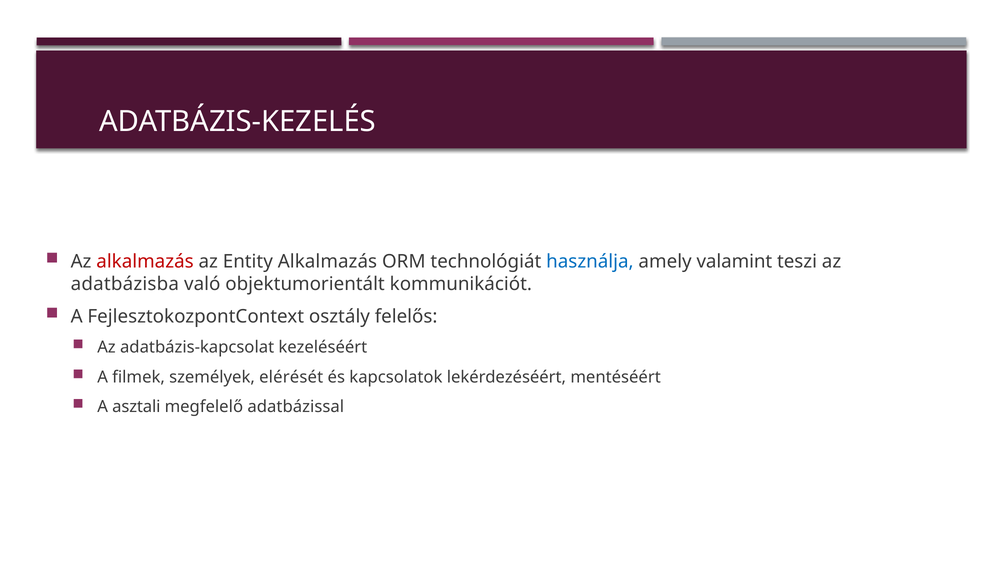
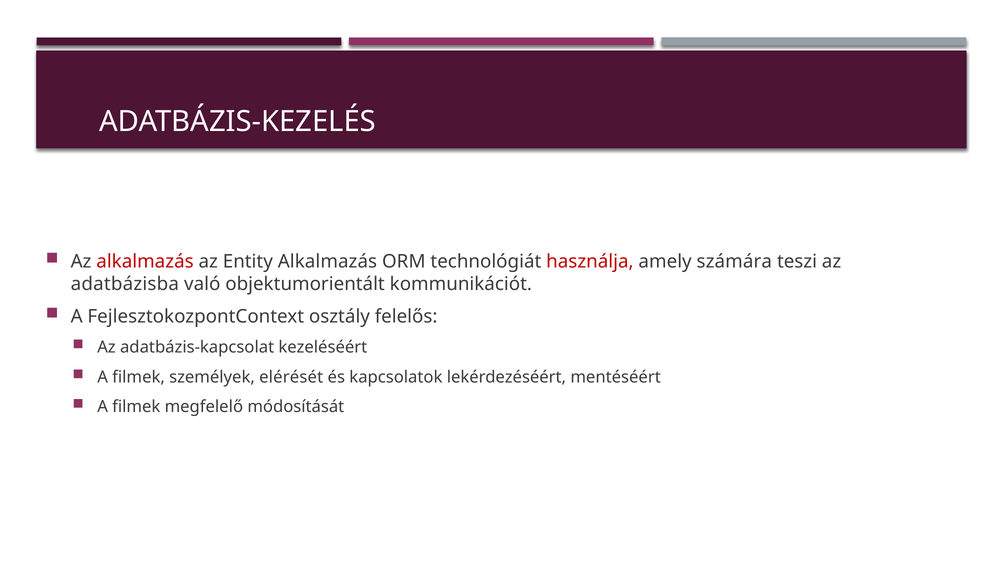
használja colour: blue -> red (590, 262)
valamint: valamint -> számára (734, 262)
asztali: asztali -> filmek (136, 407)
adatbázissal: adatbázissal -> módosítását (296, 407)
